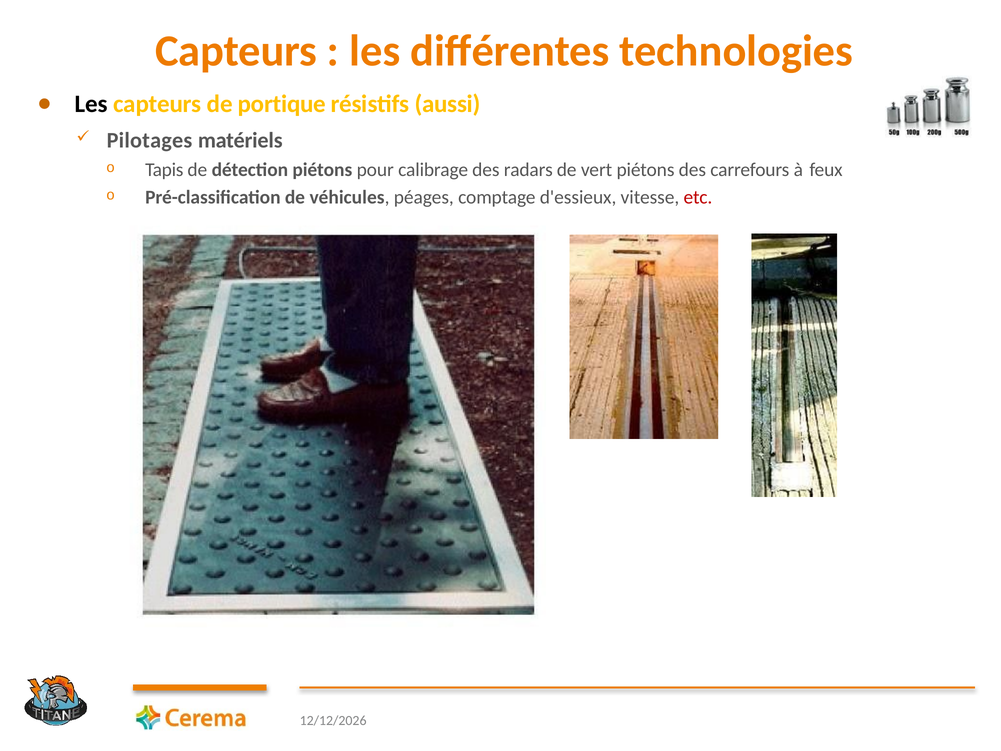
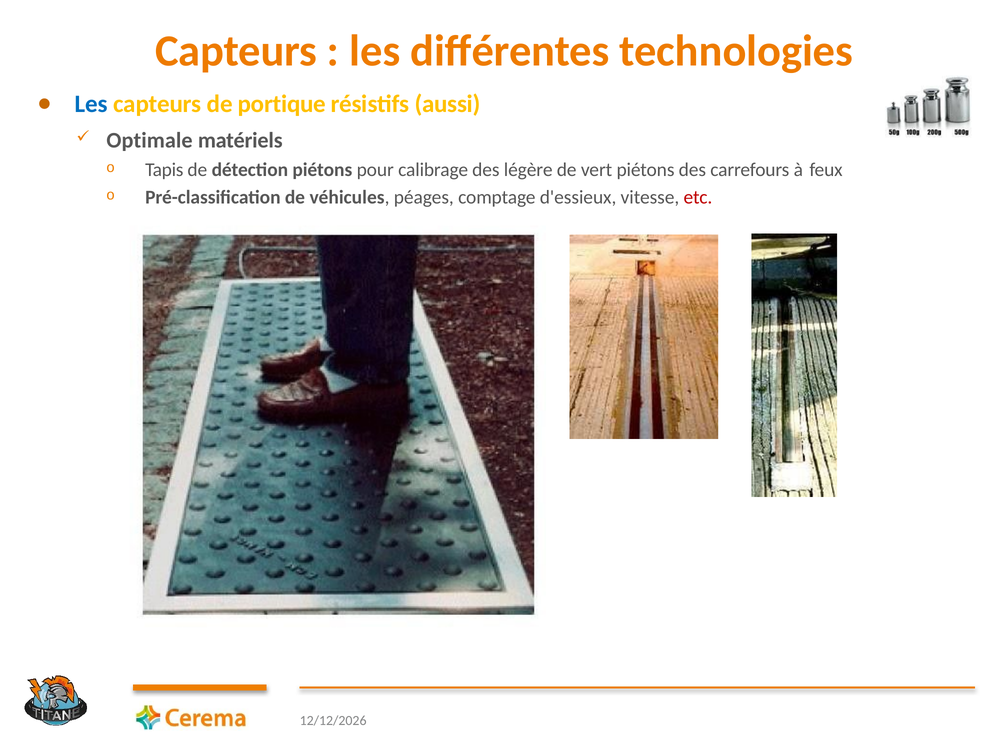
Les colour: black -> blue (91, 104)
Pilotages: Pilotages -> Optimale (150, 141)
radars: radars -> légère (528, 170)
